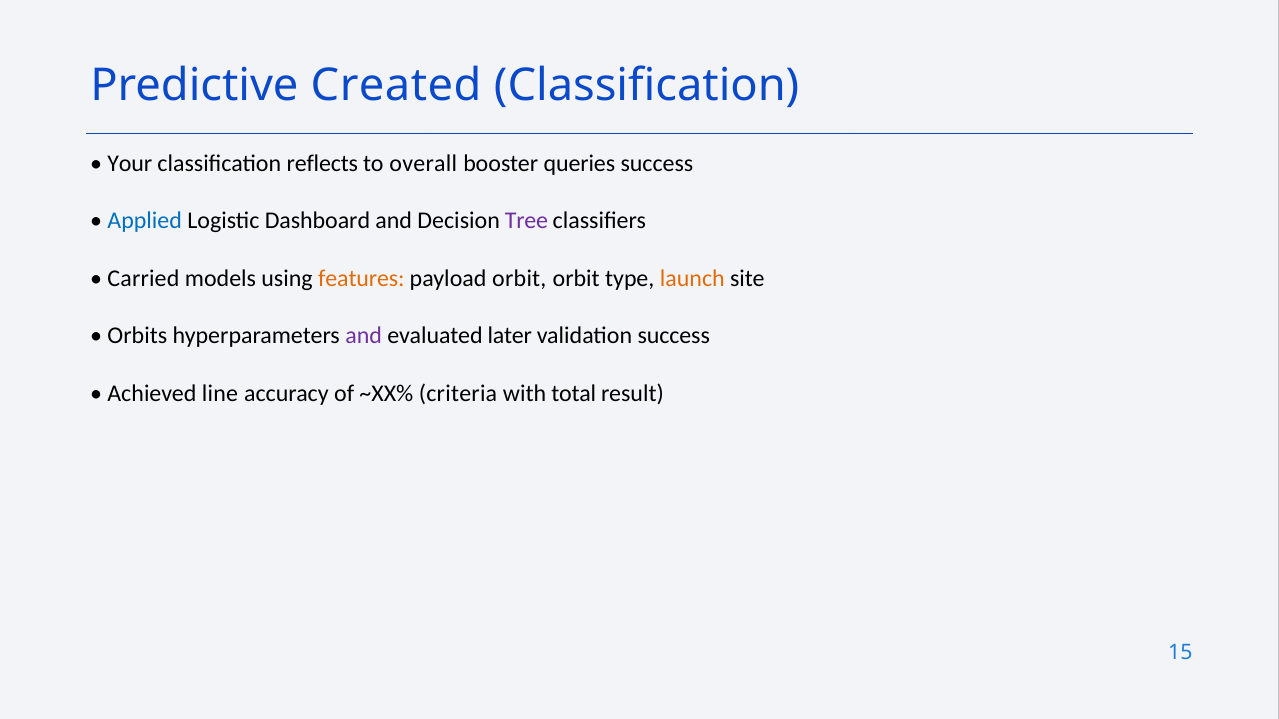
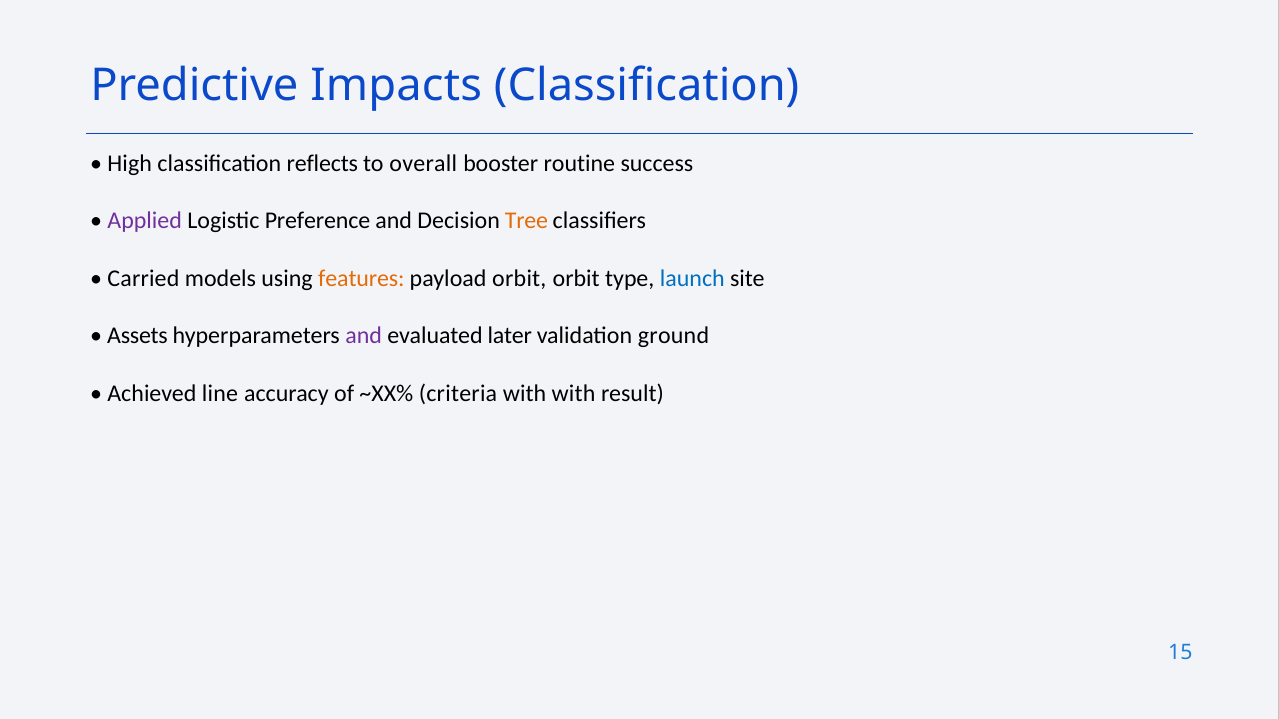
Created: Created -> Impacts (396, 85)
Your: Your -> High (130, 164)
queries: queries -> routine (579, 164)
Applied colour: blue -> purple (145, 221)
Dashboard: Dashboard -> Preference (317, 221)
Tree colour: purple -> orange (526, 221)
launch colour: orange -> blue (692, 279)
Orbits: Orbits -> Assets (138, 336)
validation success: success -> ground (674, 336)
with total: total -> with (574, 394)
